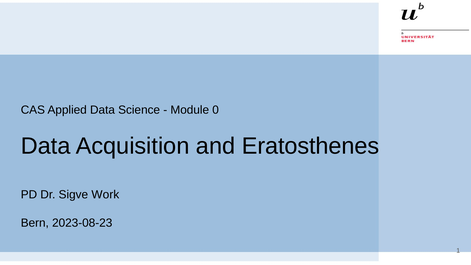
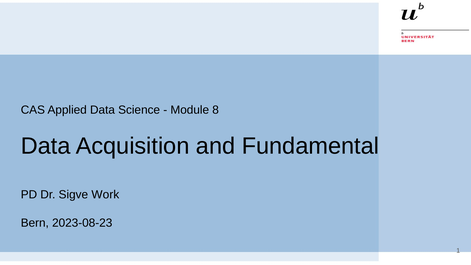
0: 0 -> 8 (216, 110)
Eratosthenes: Eratosthenes -> Fundamental (310, 146)
